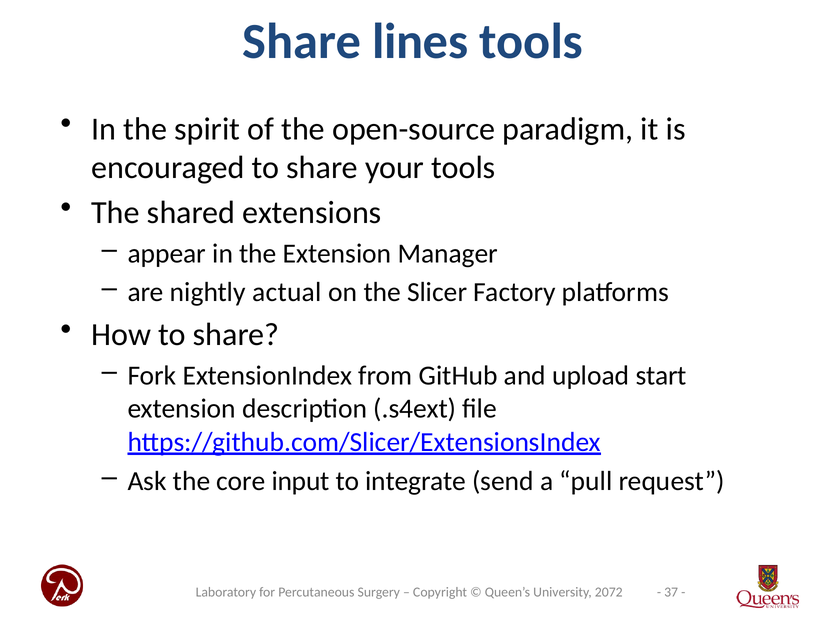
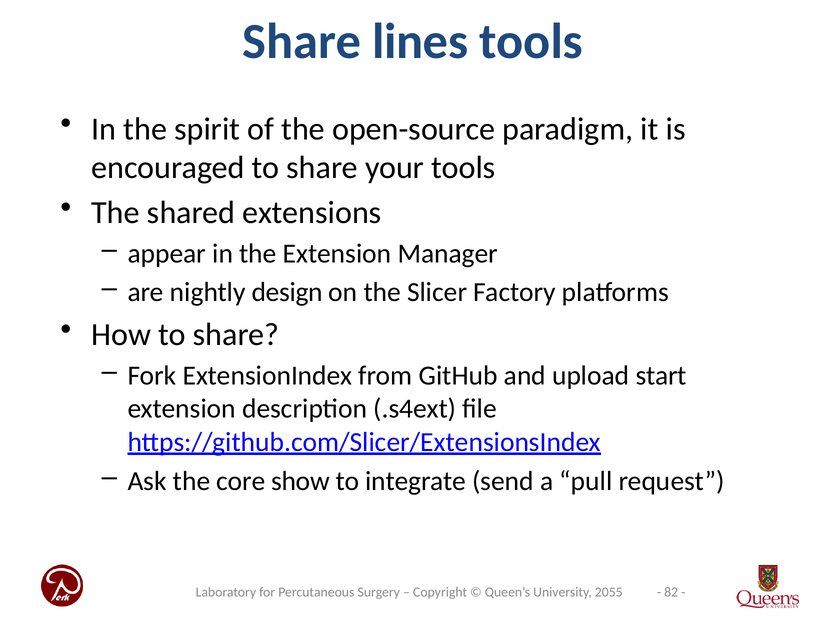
actual: actual -> design (287, 292)
input: input -> show (301, 481)
37: 37 -> 82 (671, 591)
2072: 2072 -> 2055 (609, 592)
